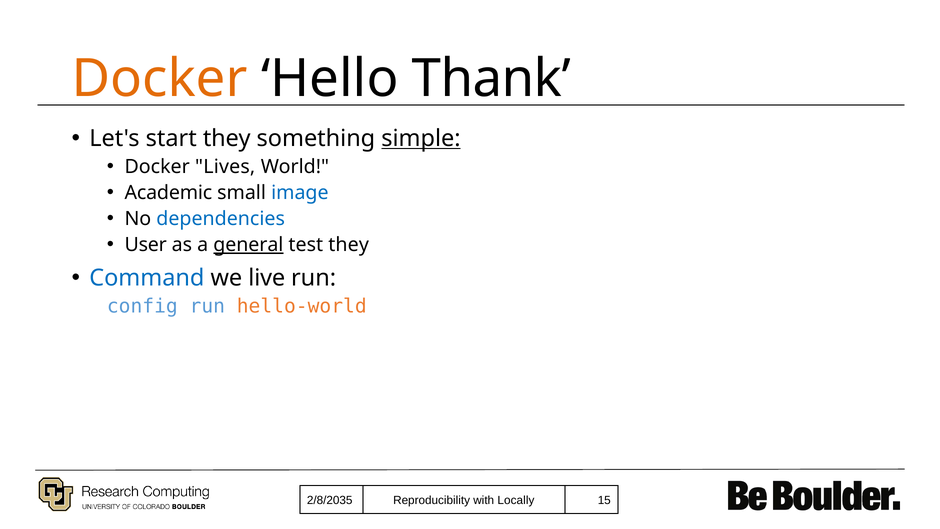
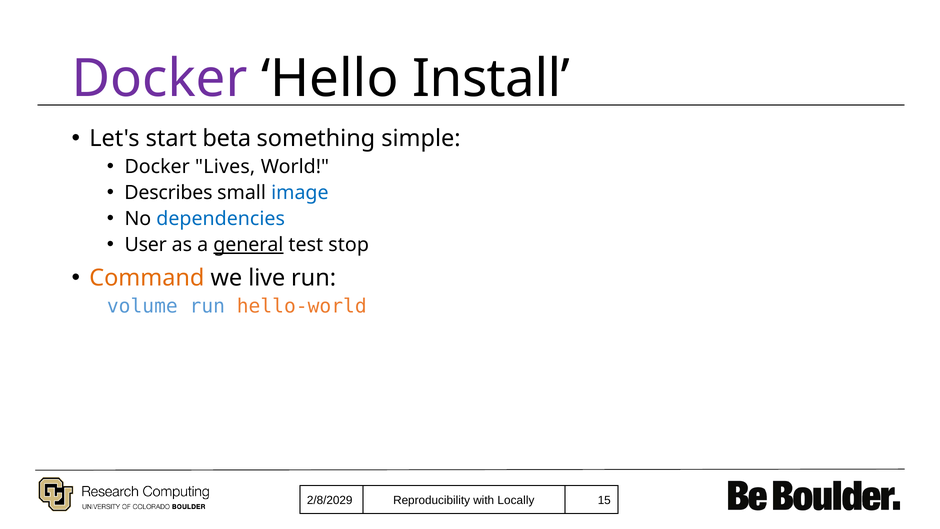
Docker colour: orange -> purple (160, 79)
Thank: Thank -> Install (491, 79)
start they: they -> beta (227, 138)
simple underline: present -> none (421, 138)
Academic: Academic -> Describes (168, 193)
test they: they -> stop (349, 245)
Command colour: blue -> orange (147, 278)
config: config -> volume (142, 306)
2/8/2035: 2/8/2035 -> 2/8/2029 (330, 500)
